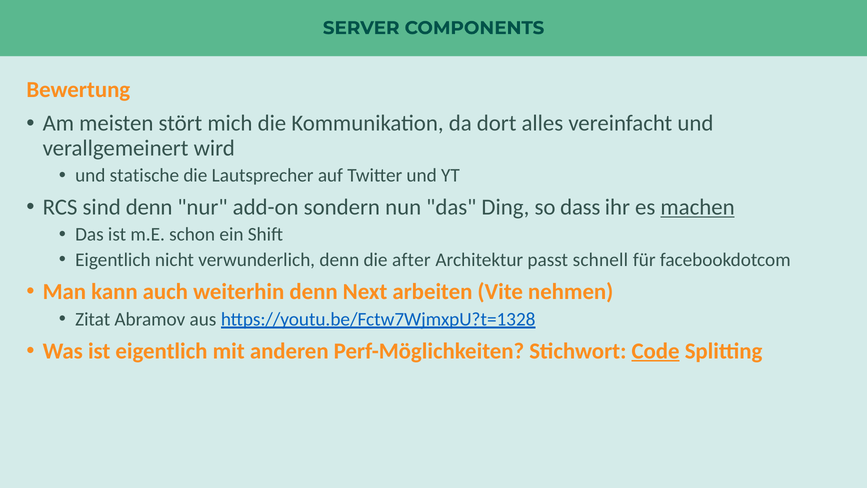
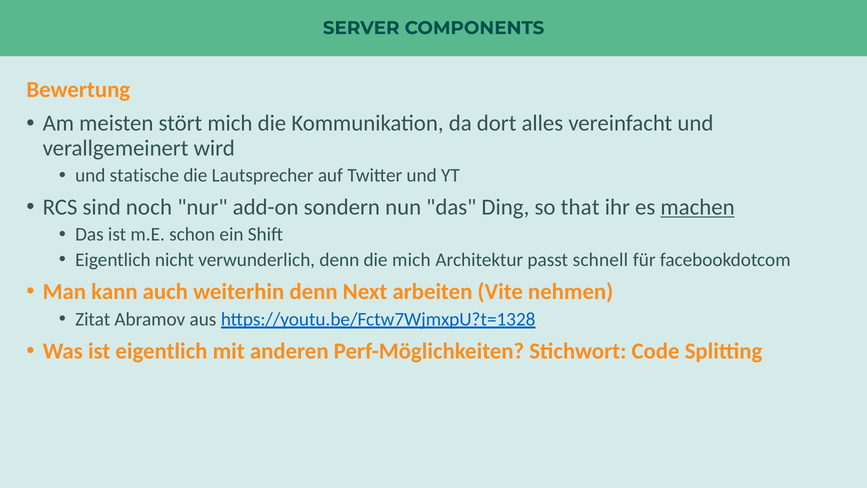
sind denn: denn -> noch (149, 207)
dass: dass -> that (580, 207)
die after: after -> mich (411, 260)
Code underline: present -> none (656, 351)
